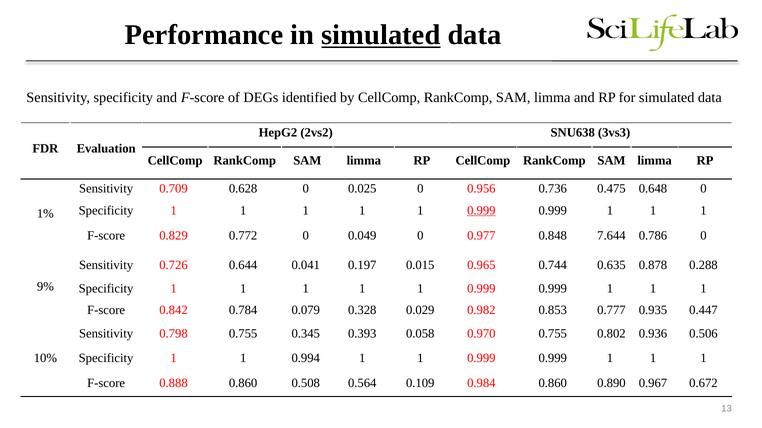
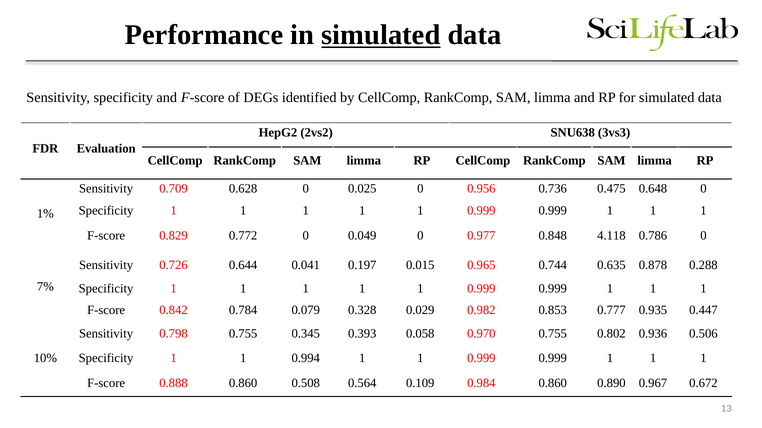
0.999 underline: present -> none (481, 211)
7.644: 7.644 -> 4.118 (611, 236)
9%: 9% -> 7% (45, 287)
